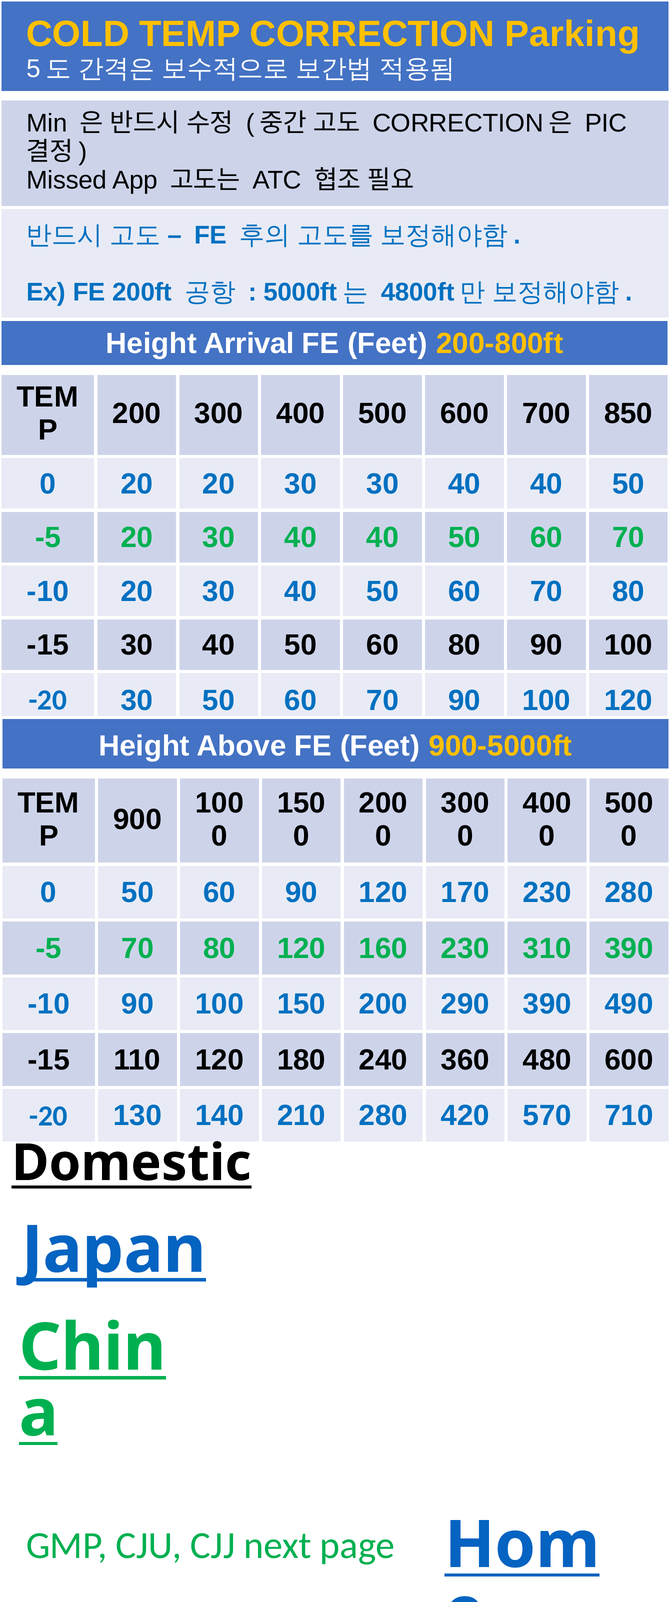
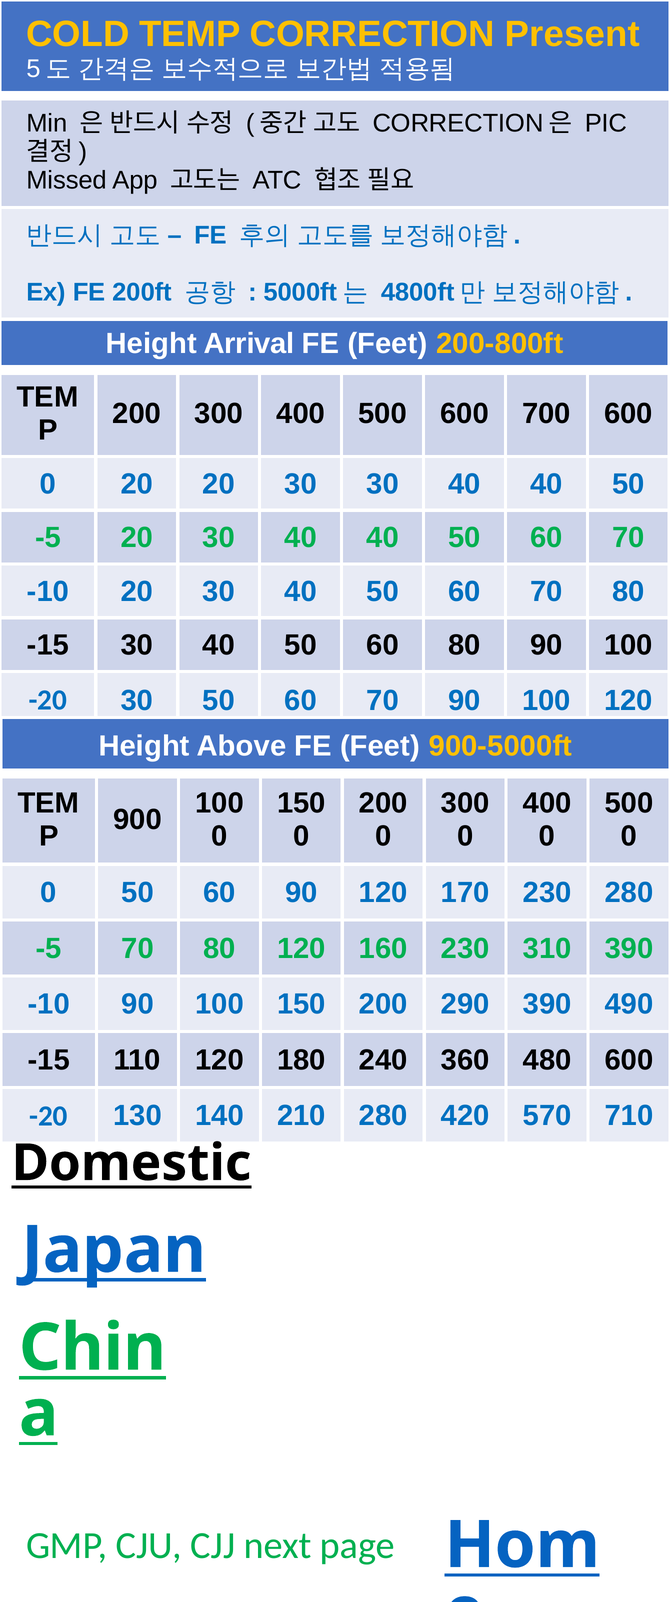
Parking: Parking -> Present (572, 34)
700 850: 850 -> 600 (628, 414)
